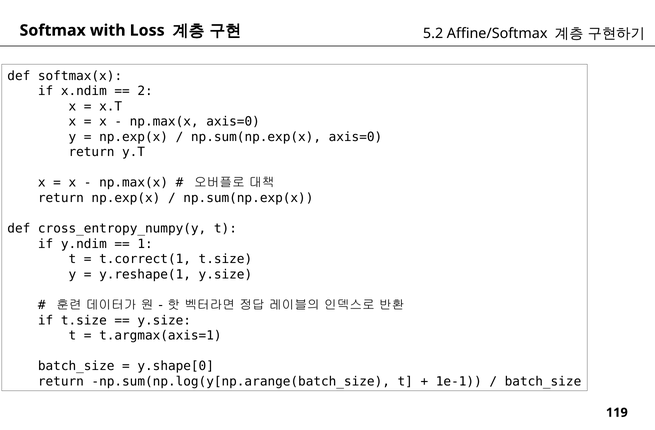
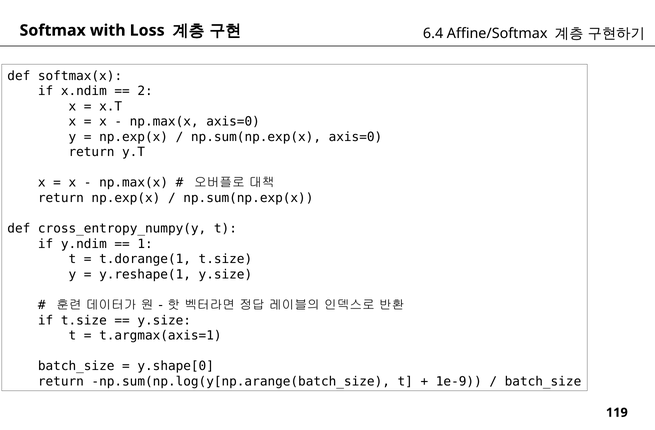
5.2: 5.2 -> 6.4 (433, 34)
t.correct(1: t.correct(1 -> t.dorange(1 (145, 259)
1e-1: 1e-1 -> 1e-9 (459, 382)
